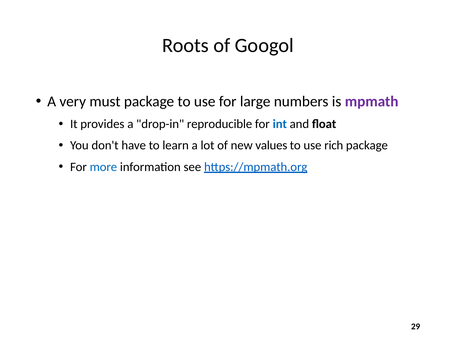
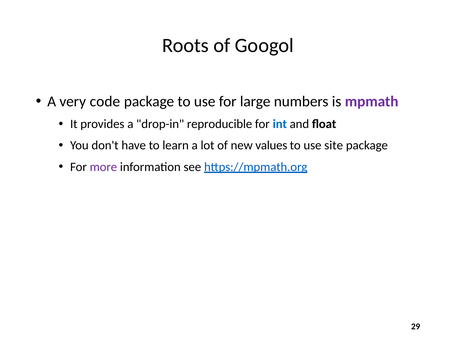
must: must -> code (105, 101)
rich: rich -> site (334, 145)
more colour: blue -> purple (103, 167)
